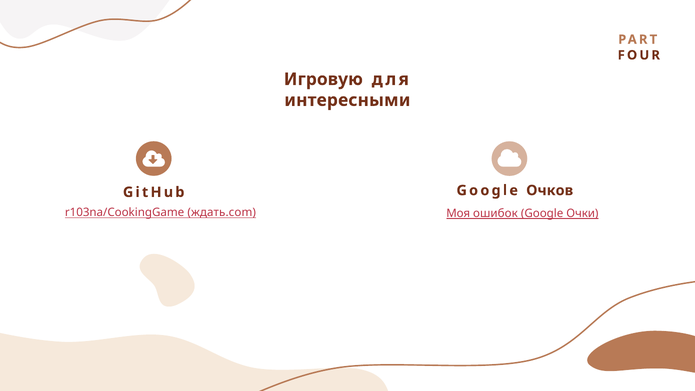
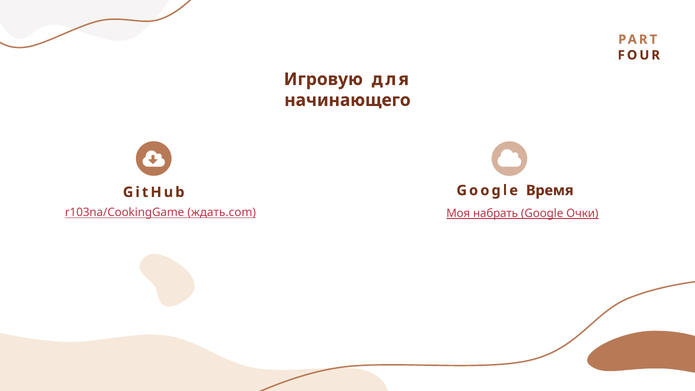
интересными: интересными -> начинающего (347, 100)
Очков: Очков -> Время (550, 190)
ошибок: ошибок -> набрать (496, 213)
